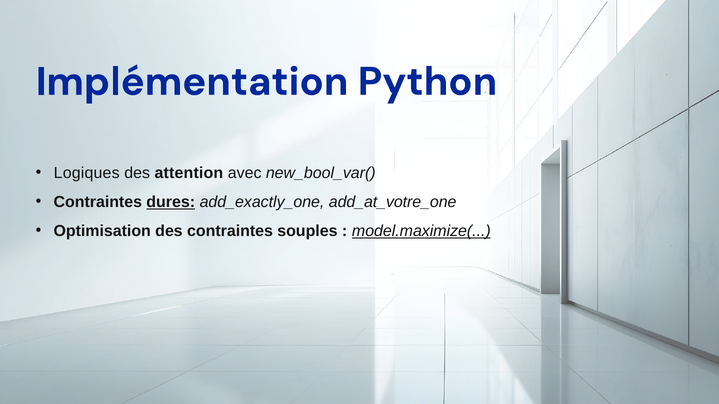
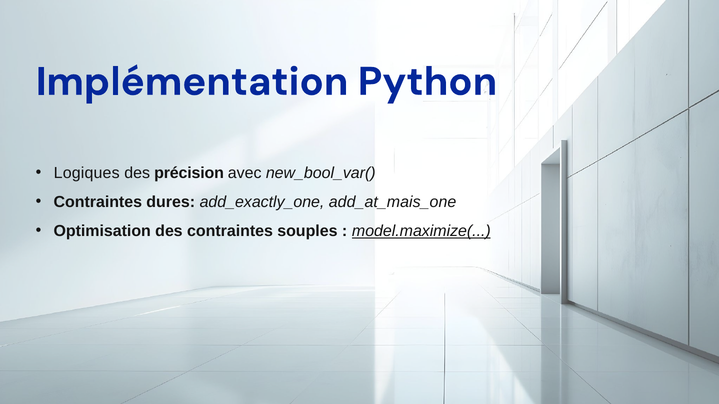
attention: attention -> précision (189, 173)
dures underline: present -> none (171, 202)
add_at_votre_one: add_at_votre_one -> add_at_mais_one (393, 202)
